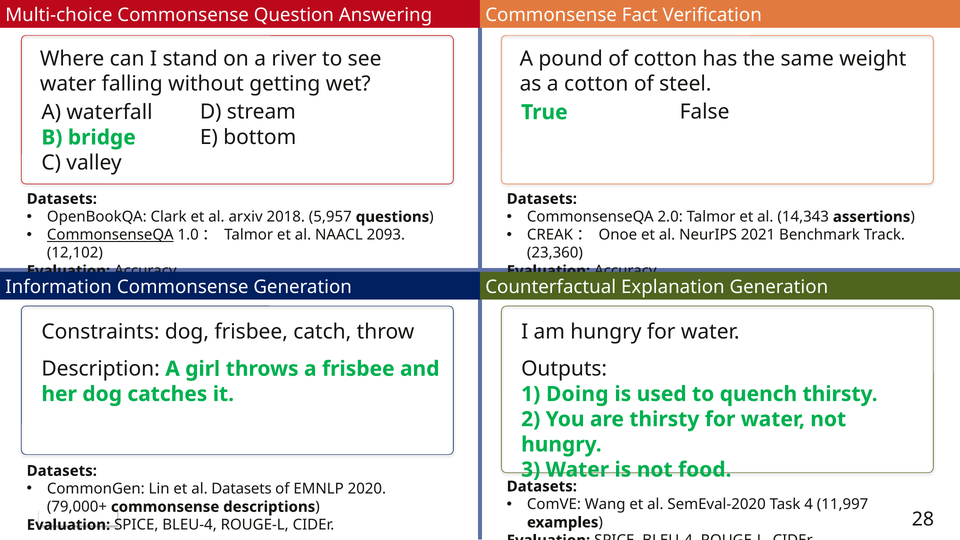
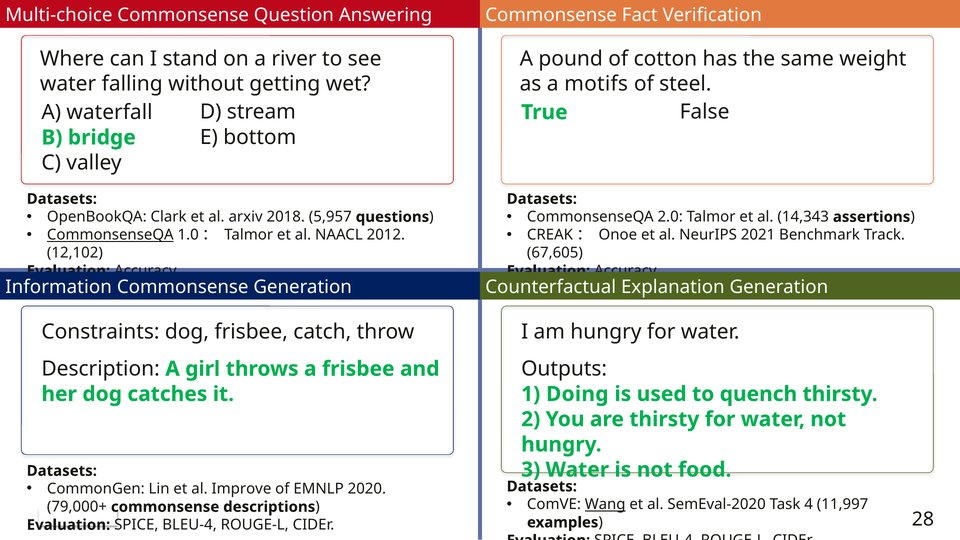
a cotton: cotton -> motifs (596, 84)
2093: 2093 -> 2012 (386, 235)
23,360: 23,360 -> 67,605 (555, 253)
al Datasets: Datasets -> Improve (241, 489)
Wang underline: none -> present (605, 504)
